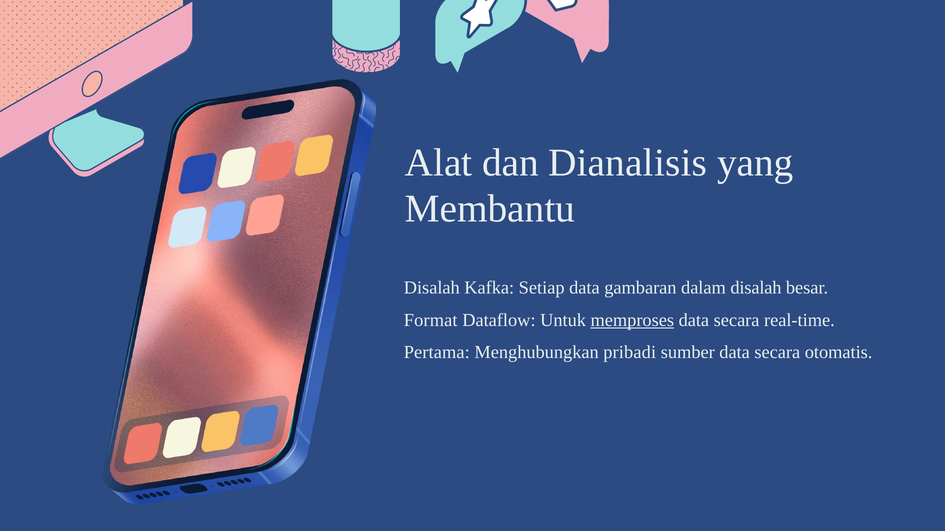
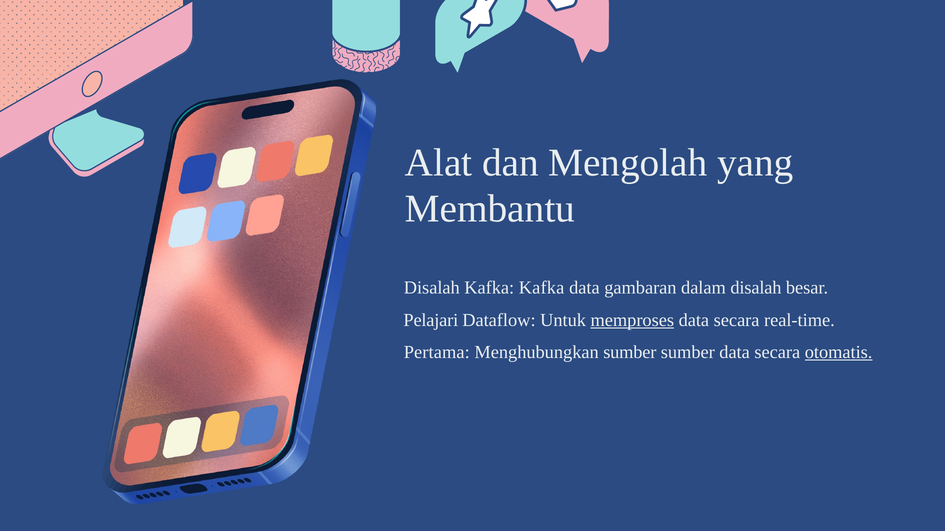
Dianalisis: Dianalisis -> Mengolah (628, 163)
Kafka Setiap: Setiap -> Kafka (542, 288)
Format: Format -> Pelajari (431, 320)
Menghubungkan pribadi: pribadi -> sumber (630, 352)
otomatis underline: none -> present (839, 352)
